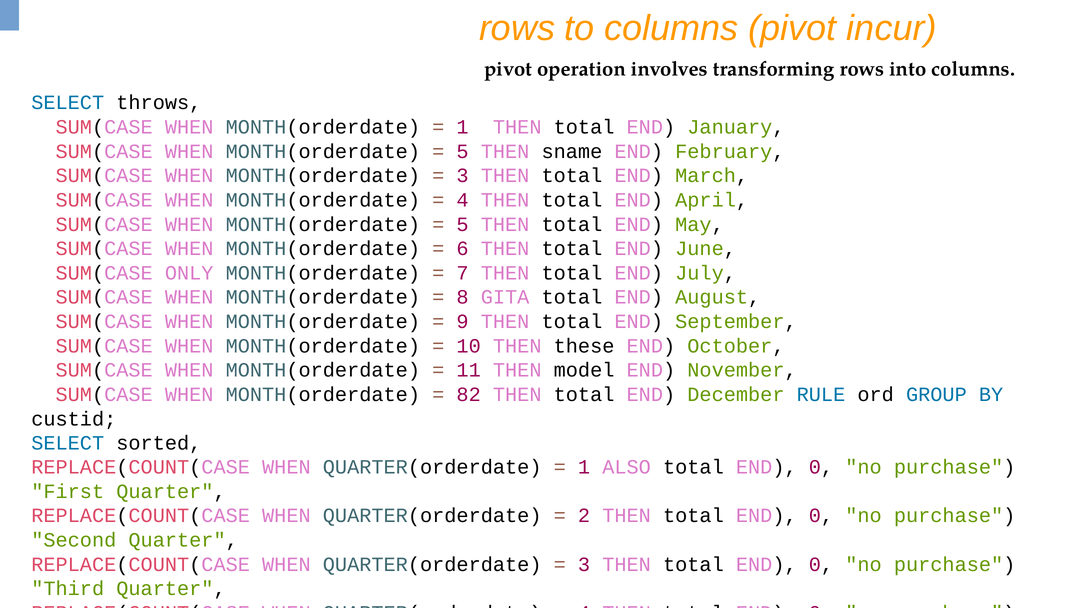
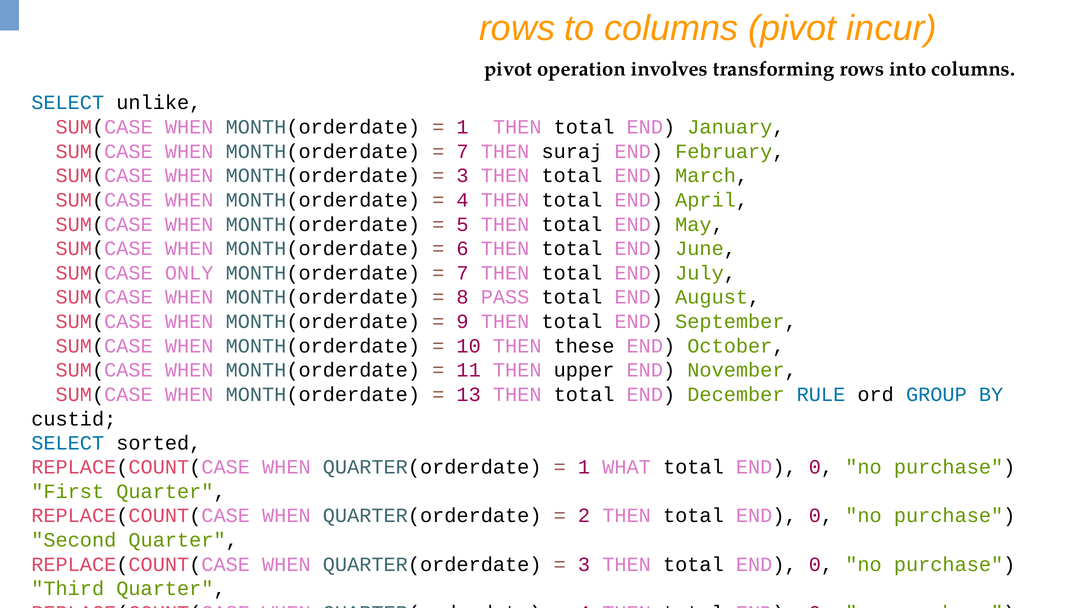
throws: throws -> unlike (159, 103)
5: 5 -> 7 (463, 151)
sname: sname -> suraj (572, 151)
GITA: GITA -> PASS (505, 297)
model: model -> upper (584, 370)
82: 82 -> 13 (469, 394)
ALSO: ALSO -> WHAT (627, 467)
